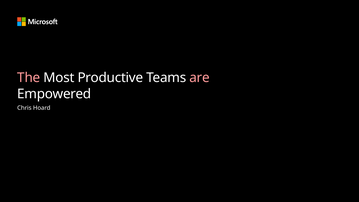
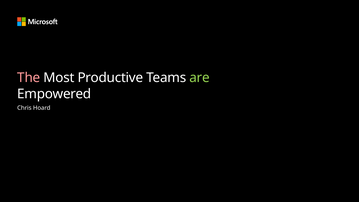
are colour: pink -> light green (200, 78)
